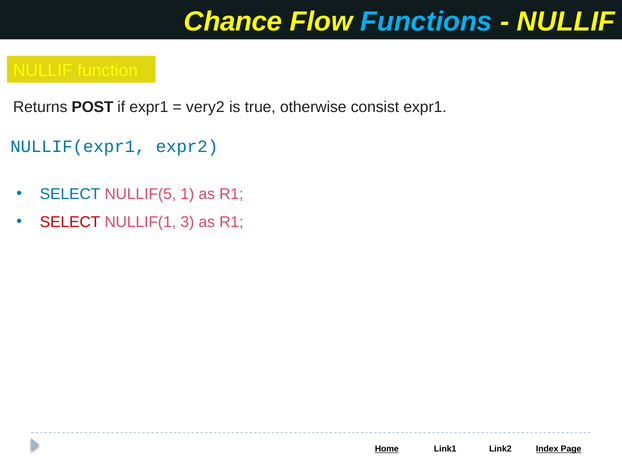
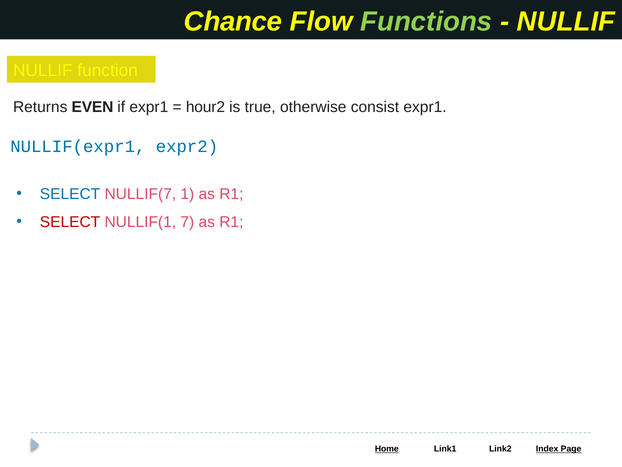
Functions colour: light blue -> light green (426, 22)
POST: POST -> EVEN (92, 107)
very2: very2 -> hour2 (205, 107)
NULLIF(5: NULLIF(5 -> NULLIF(7 (140, 194)
3: 3 -> 7 (187, 222)
